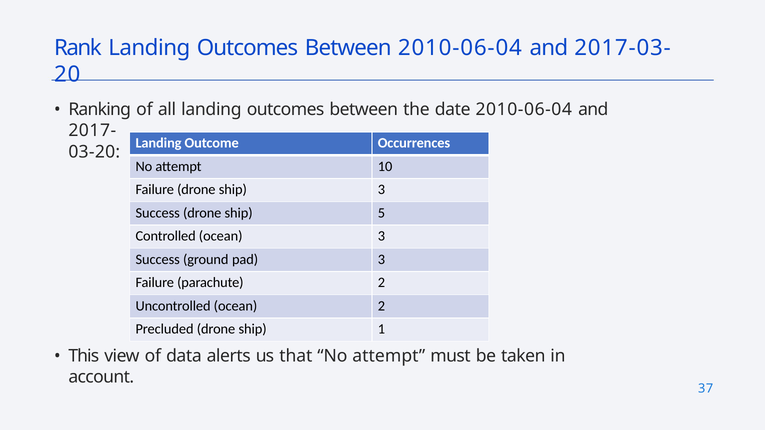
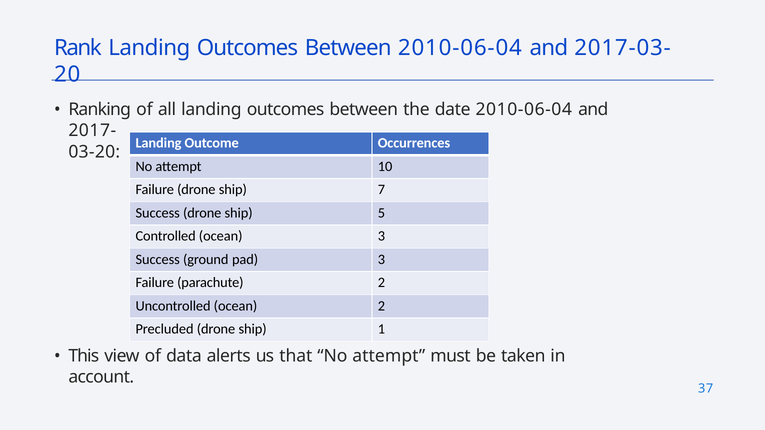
ship 3: 3 -> 7 (381, 190)
